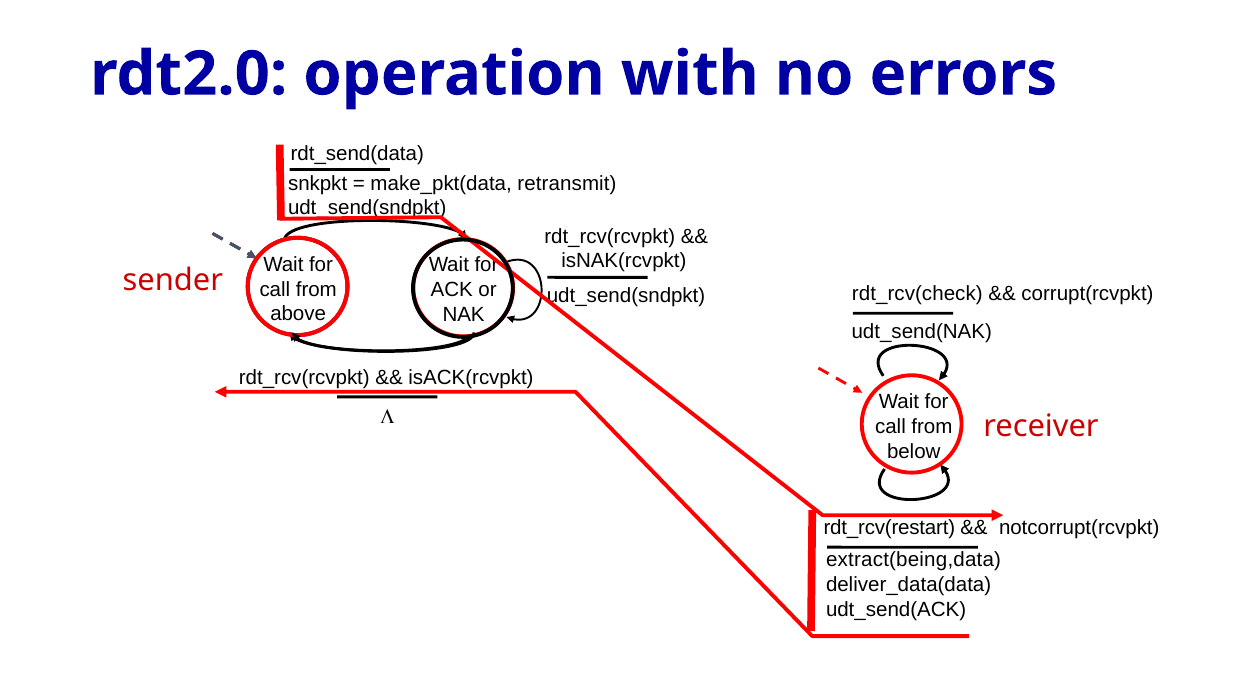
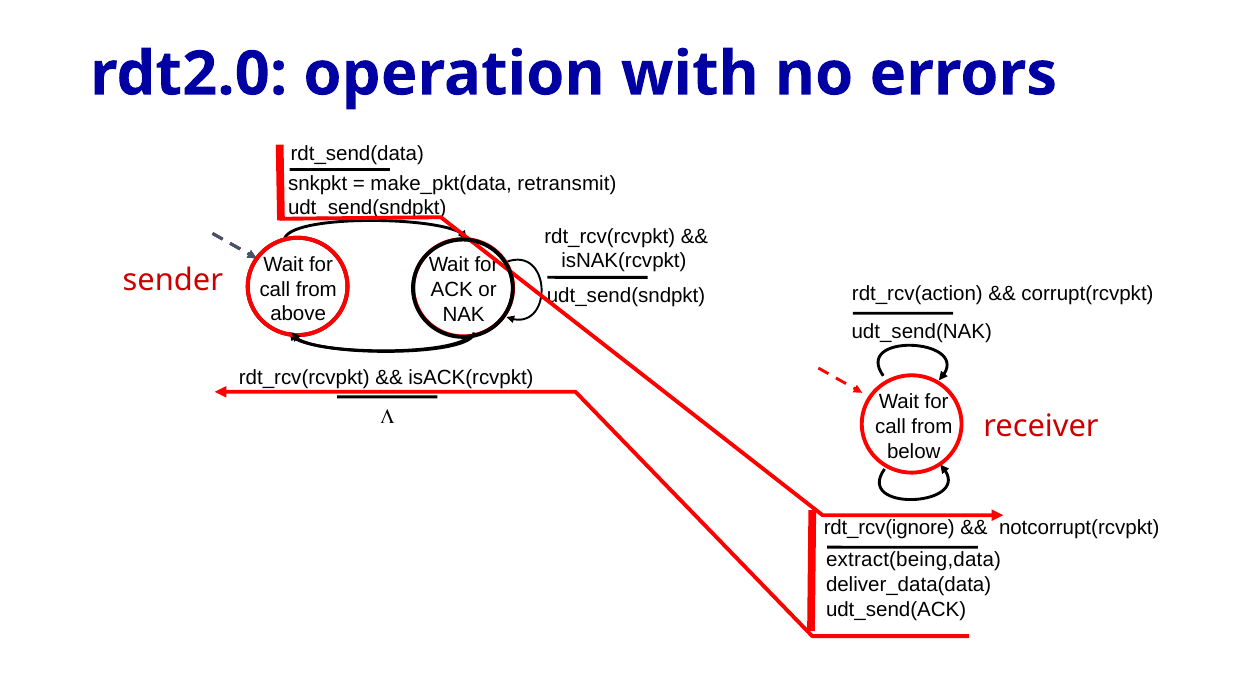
rdt_rcv(check: rdt_rcv(check -> rdt_rcv(action (917, 294)
rdt_rcv(restart: rdt_rcv(restart -> rdt_rcv(ignore (889, 528)
